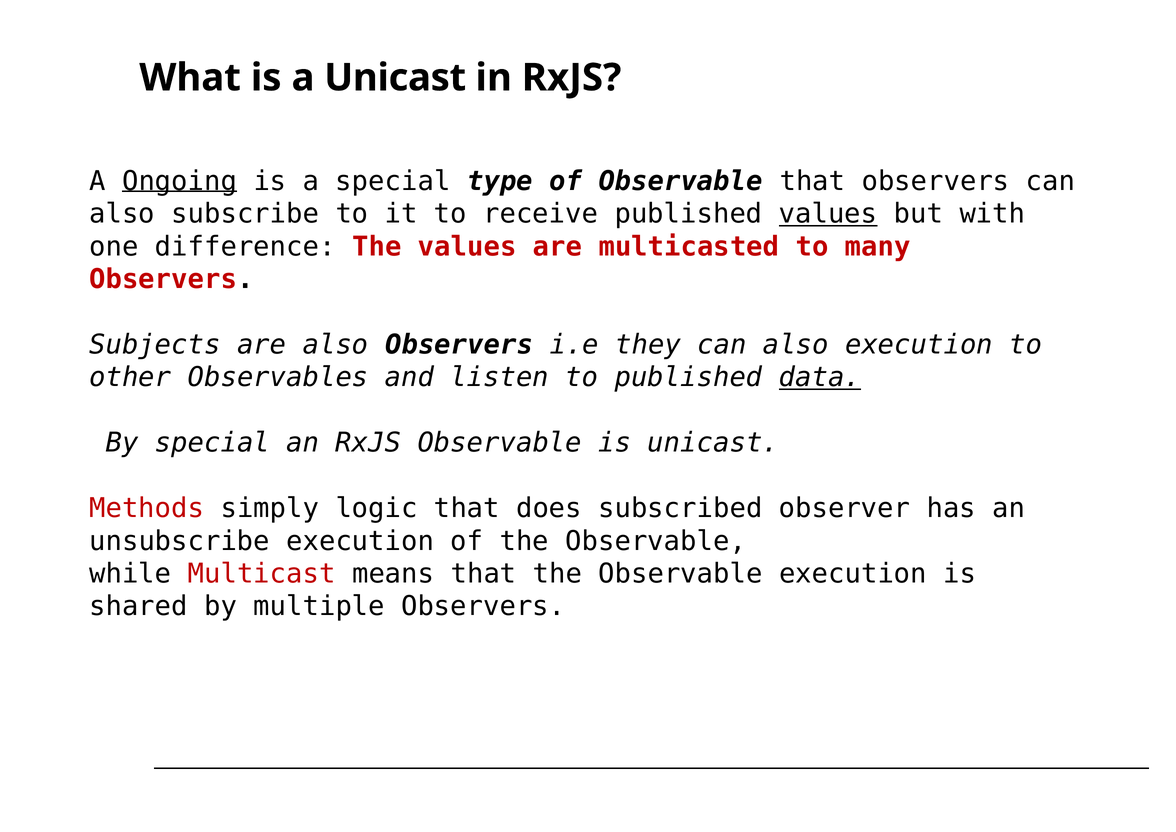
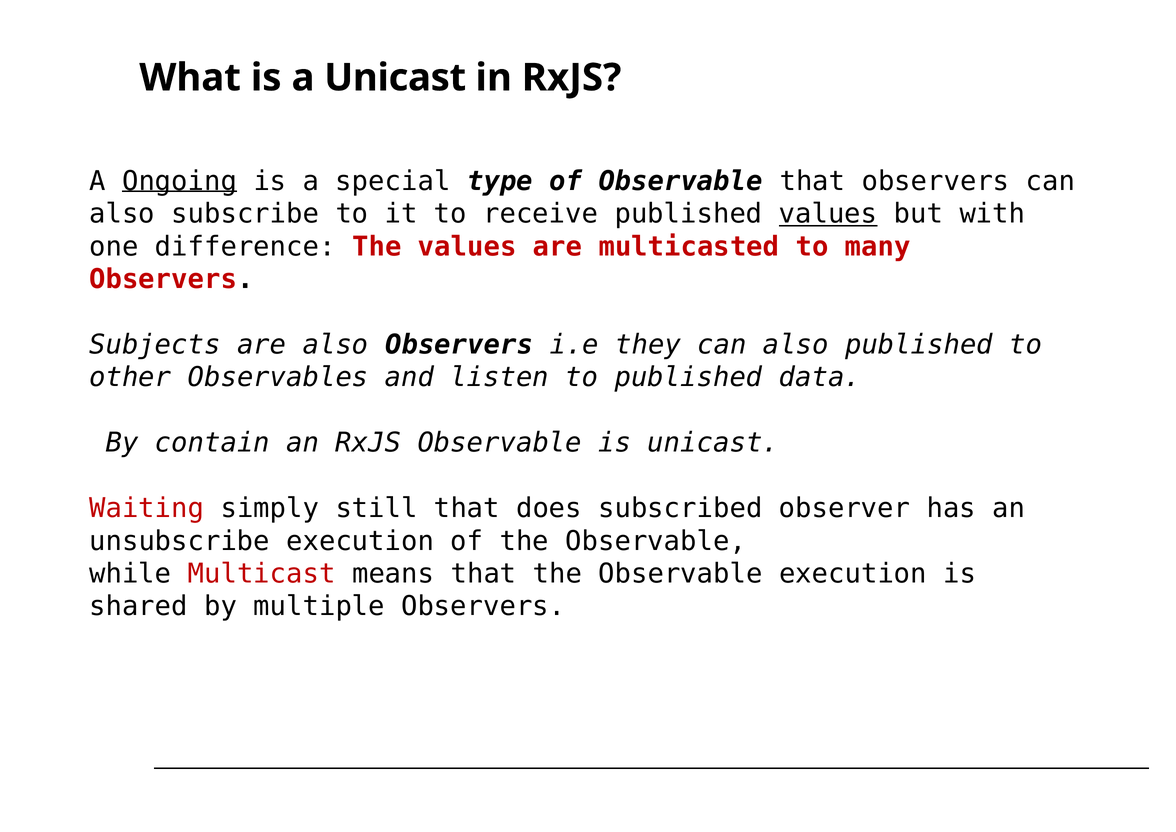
also execution: execution -> published (919, 345)
data underline: present -> none (820, 377)
By special: special -> contain (212, 443)
Methods: Methods -> Waiting (147, 508)
logic: logic -> still (377, 508)
